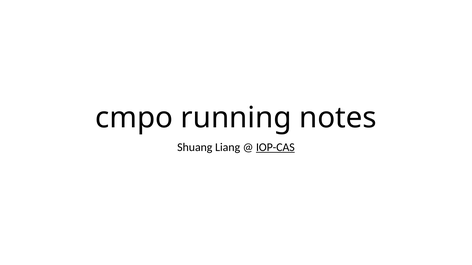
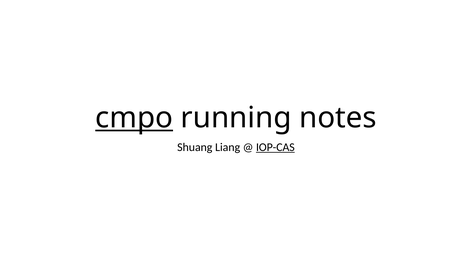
cmpo underline: none -> present (134, 118)
